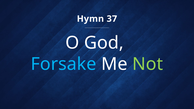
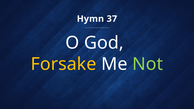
Forsake colour: light blue -> yellow (64, 64)
